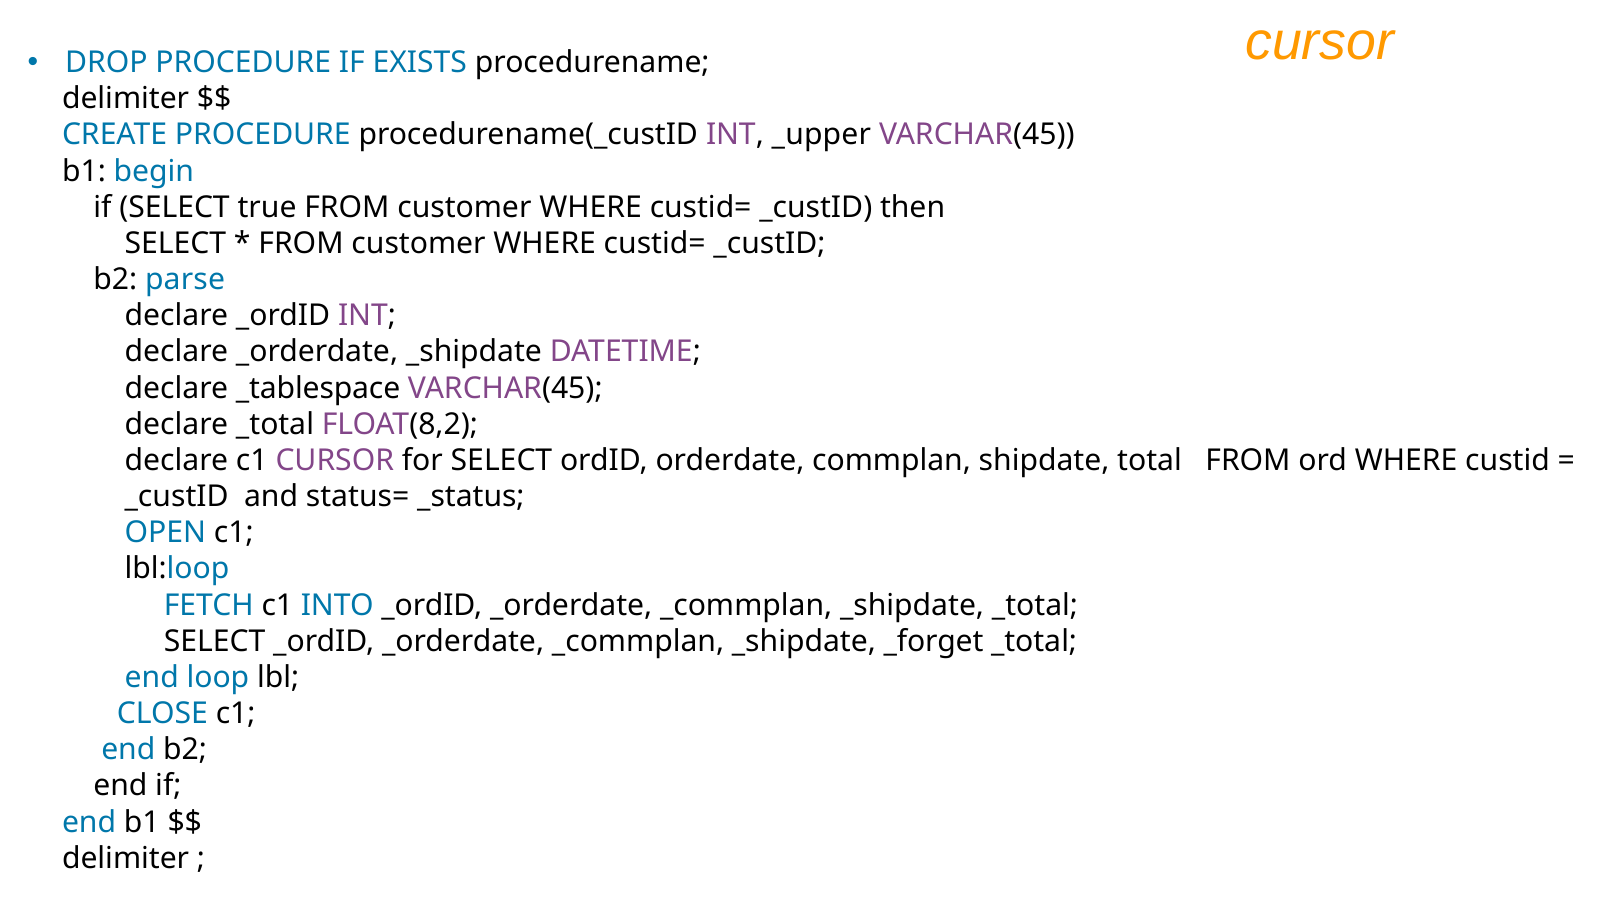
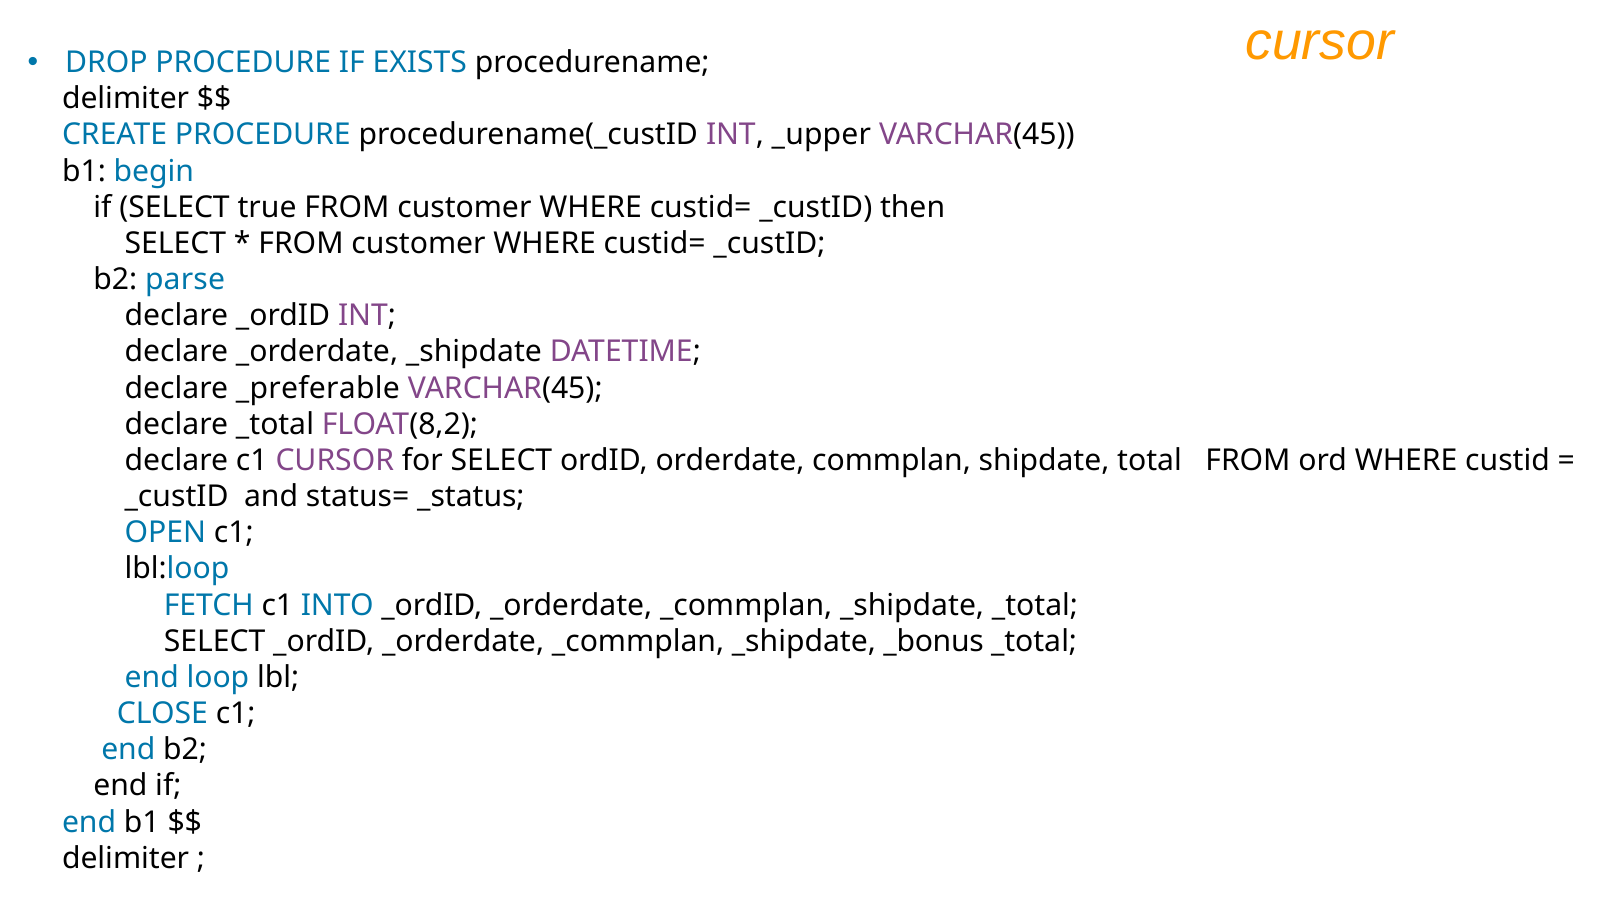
_tablespace: _tablespace -> _preferable (318, 388)
_forget: _forget -> _bonus (934, 641)
